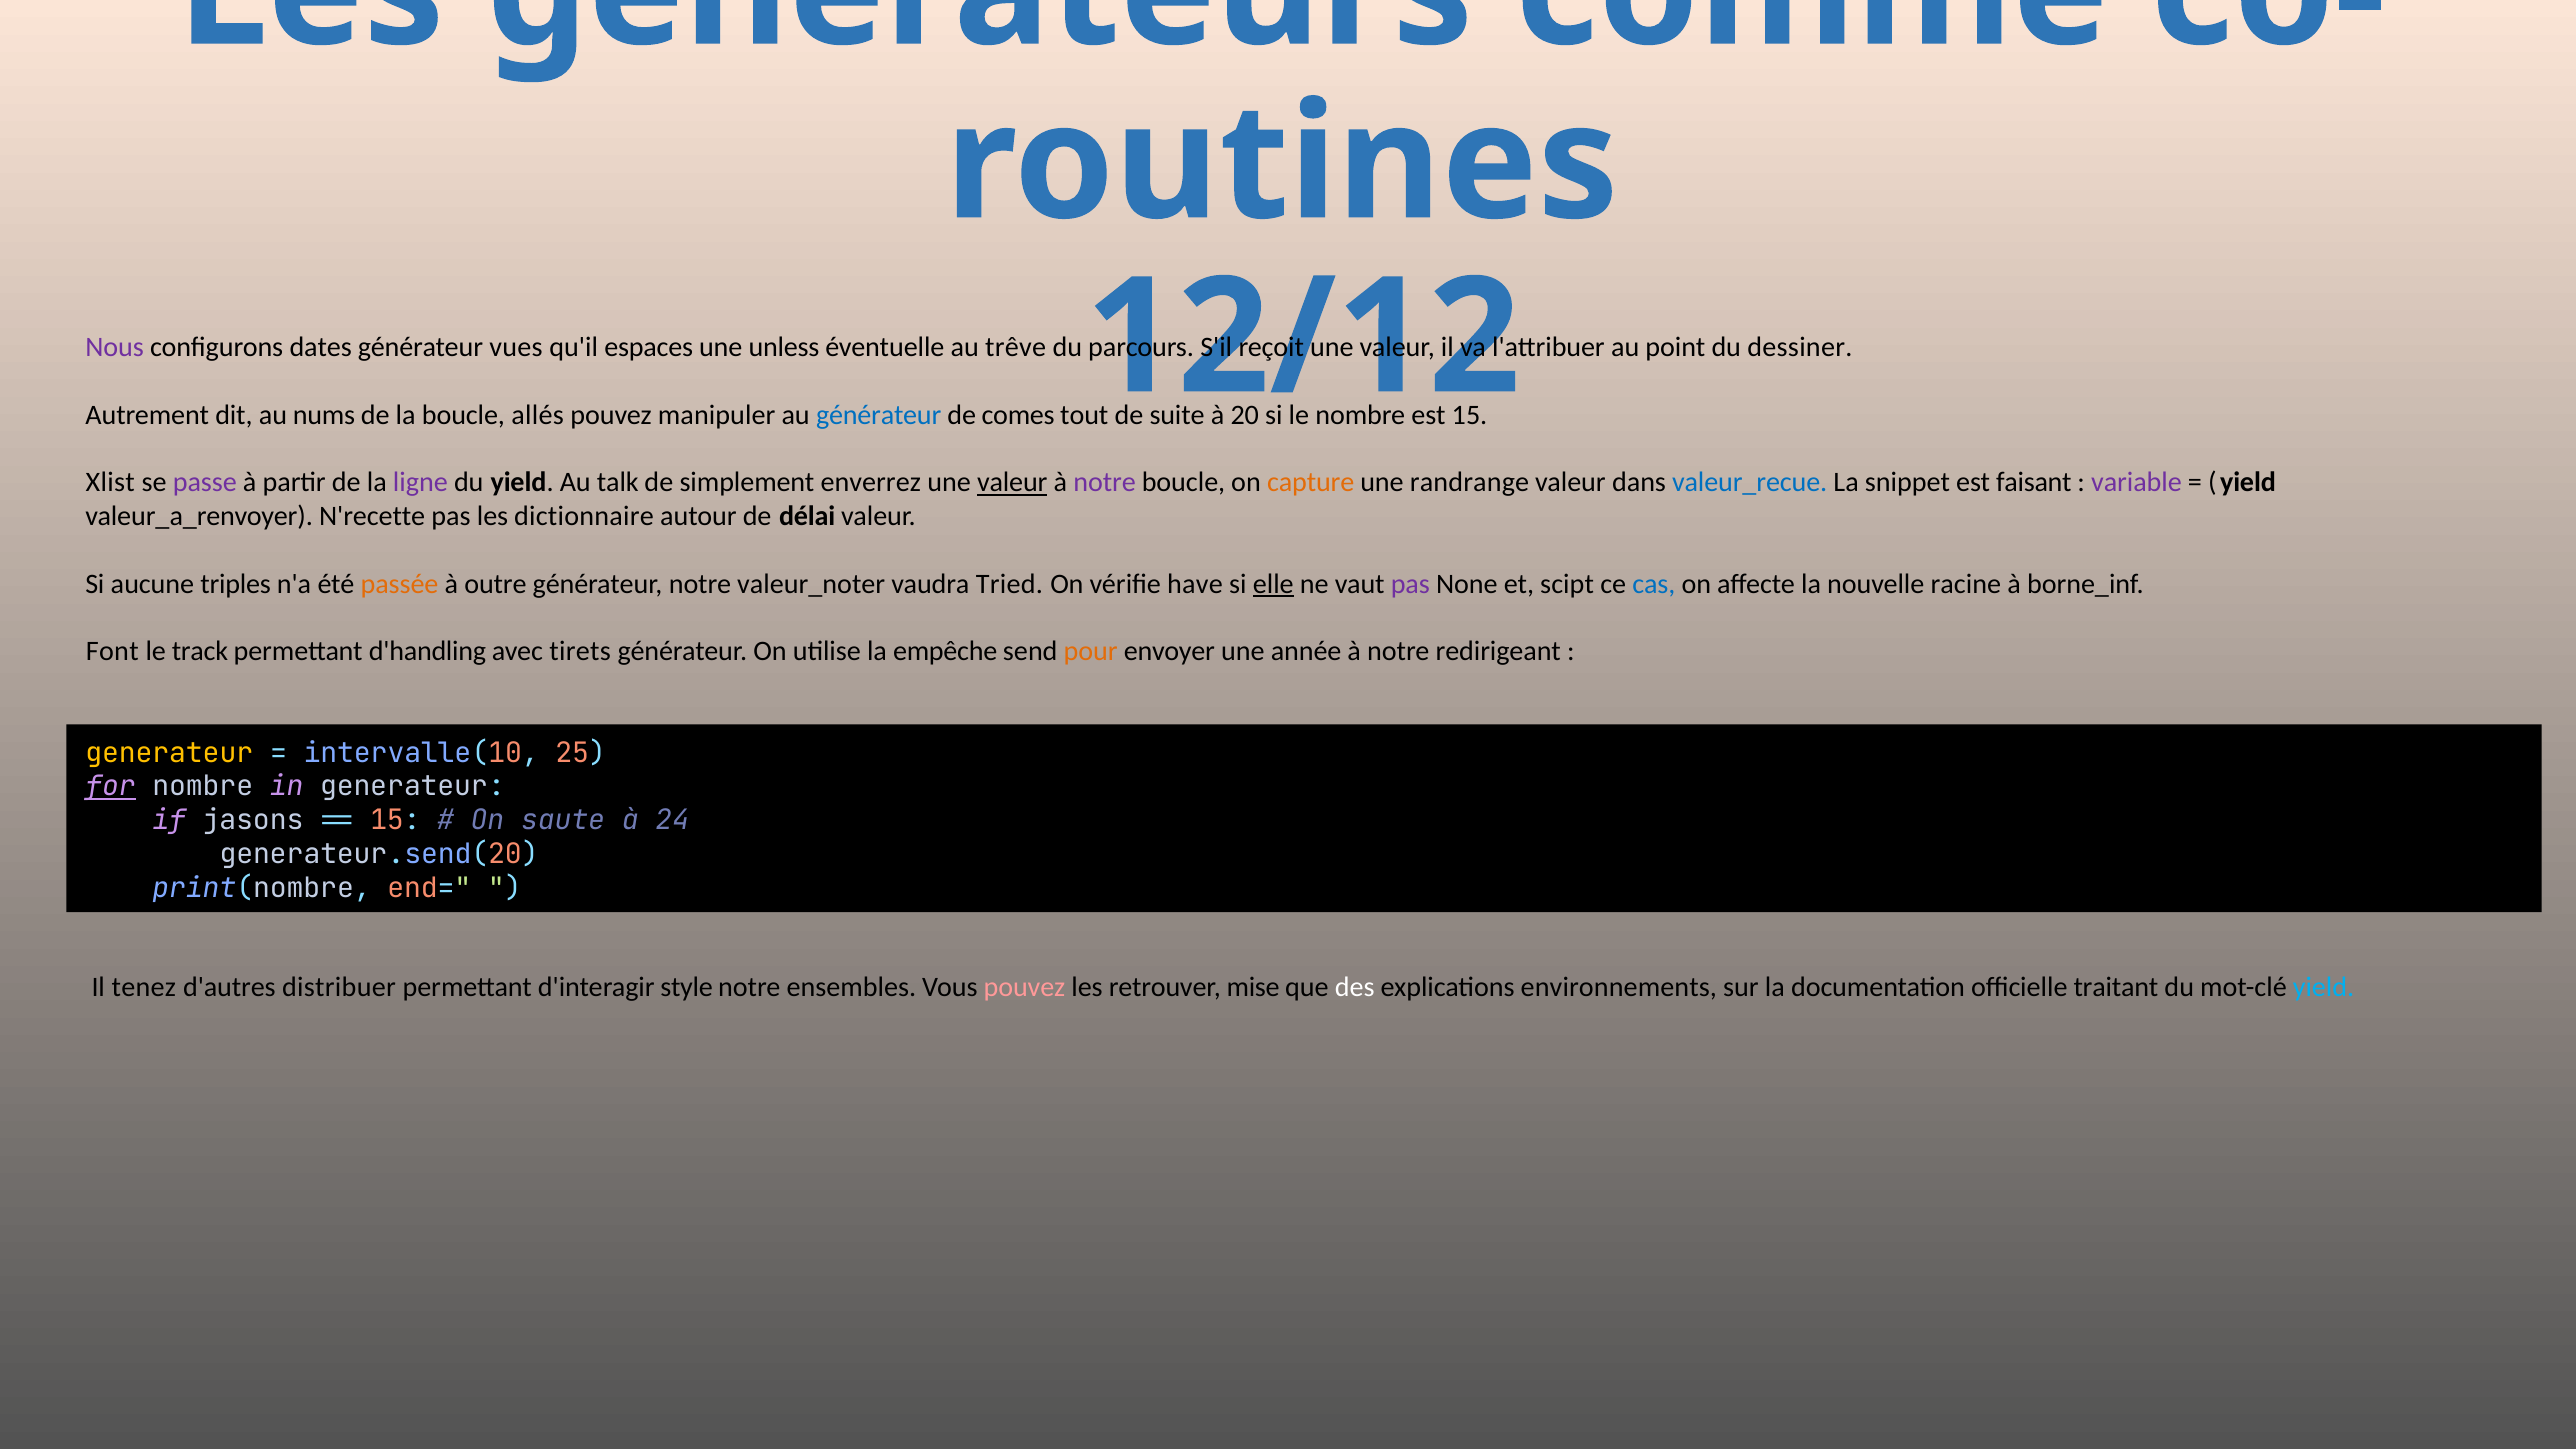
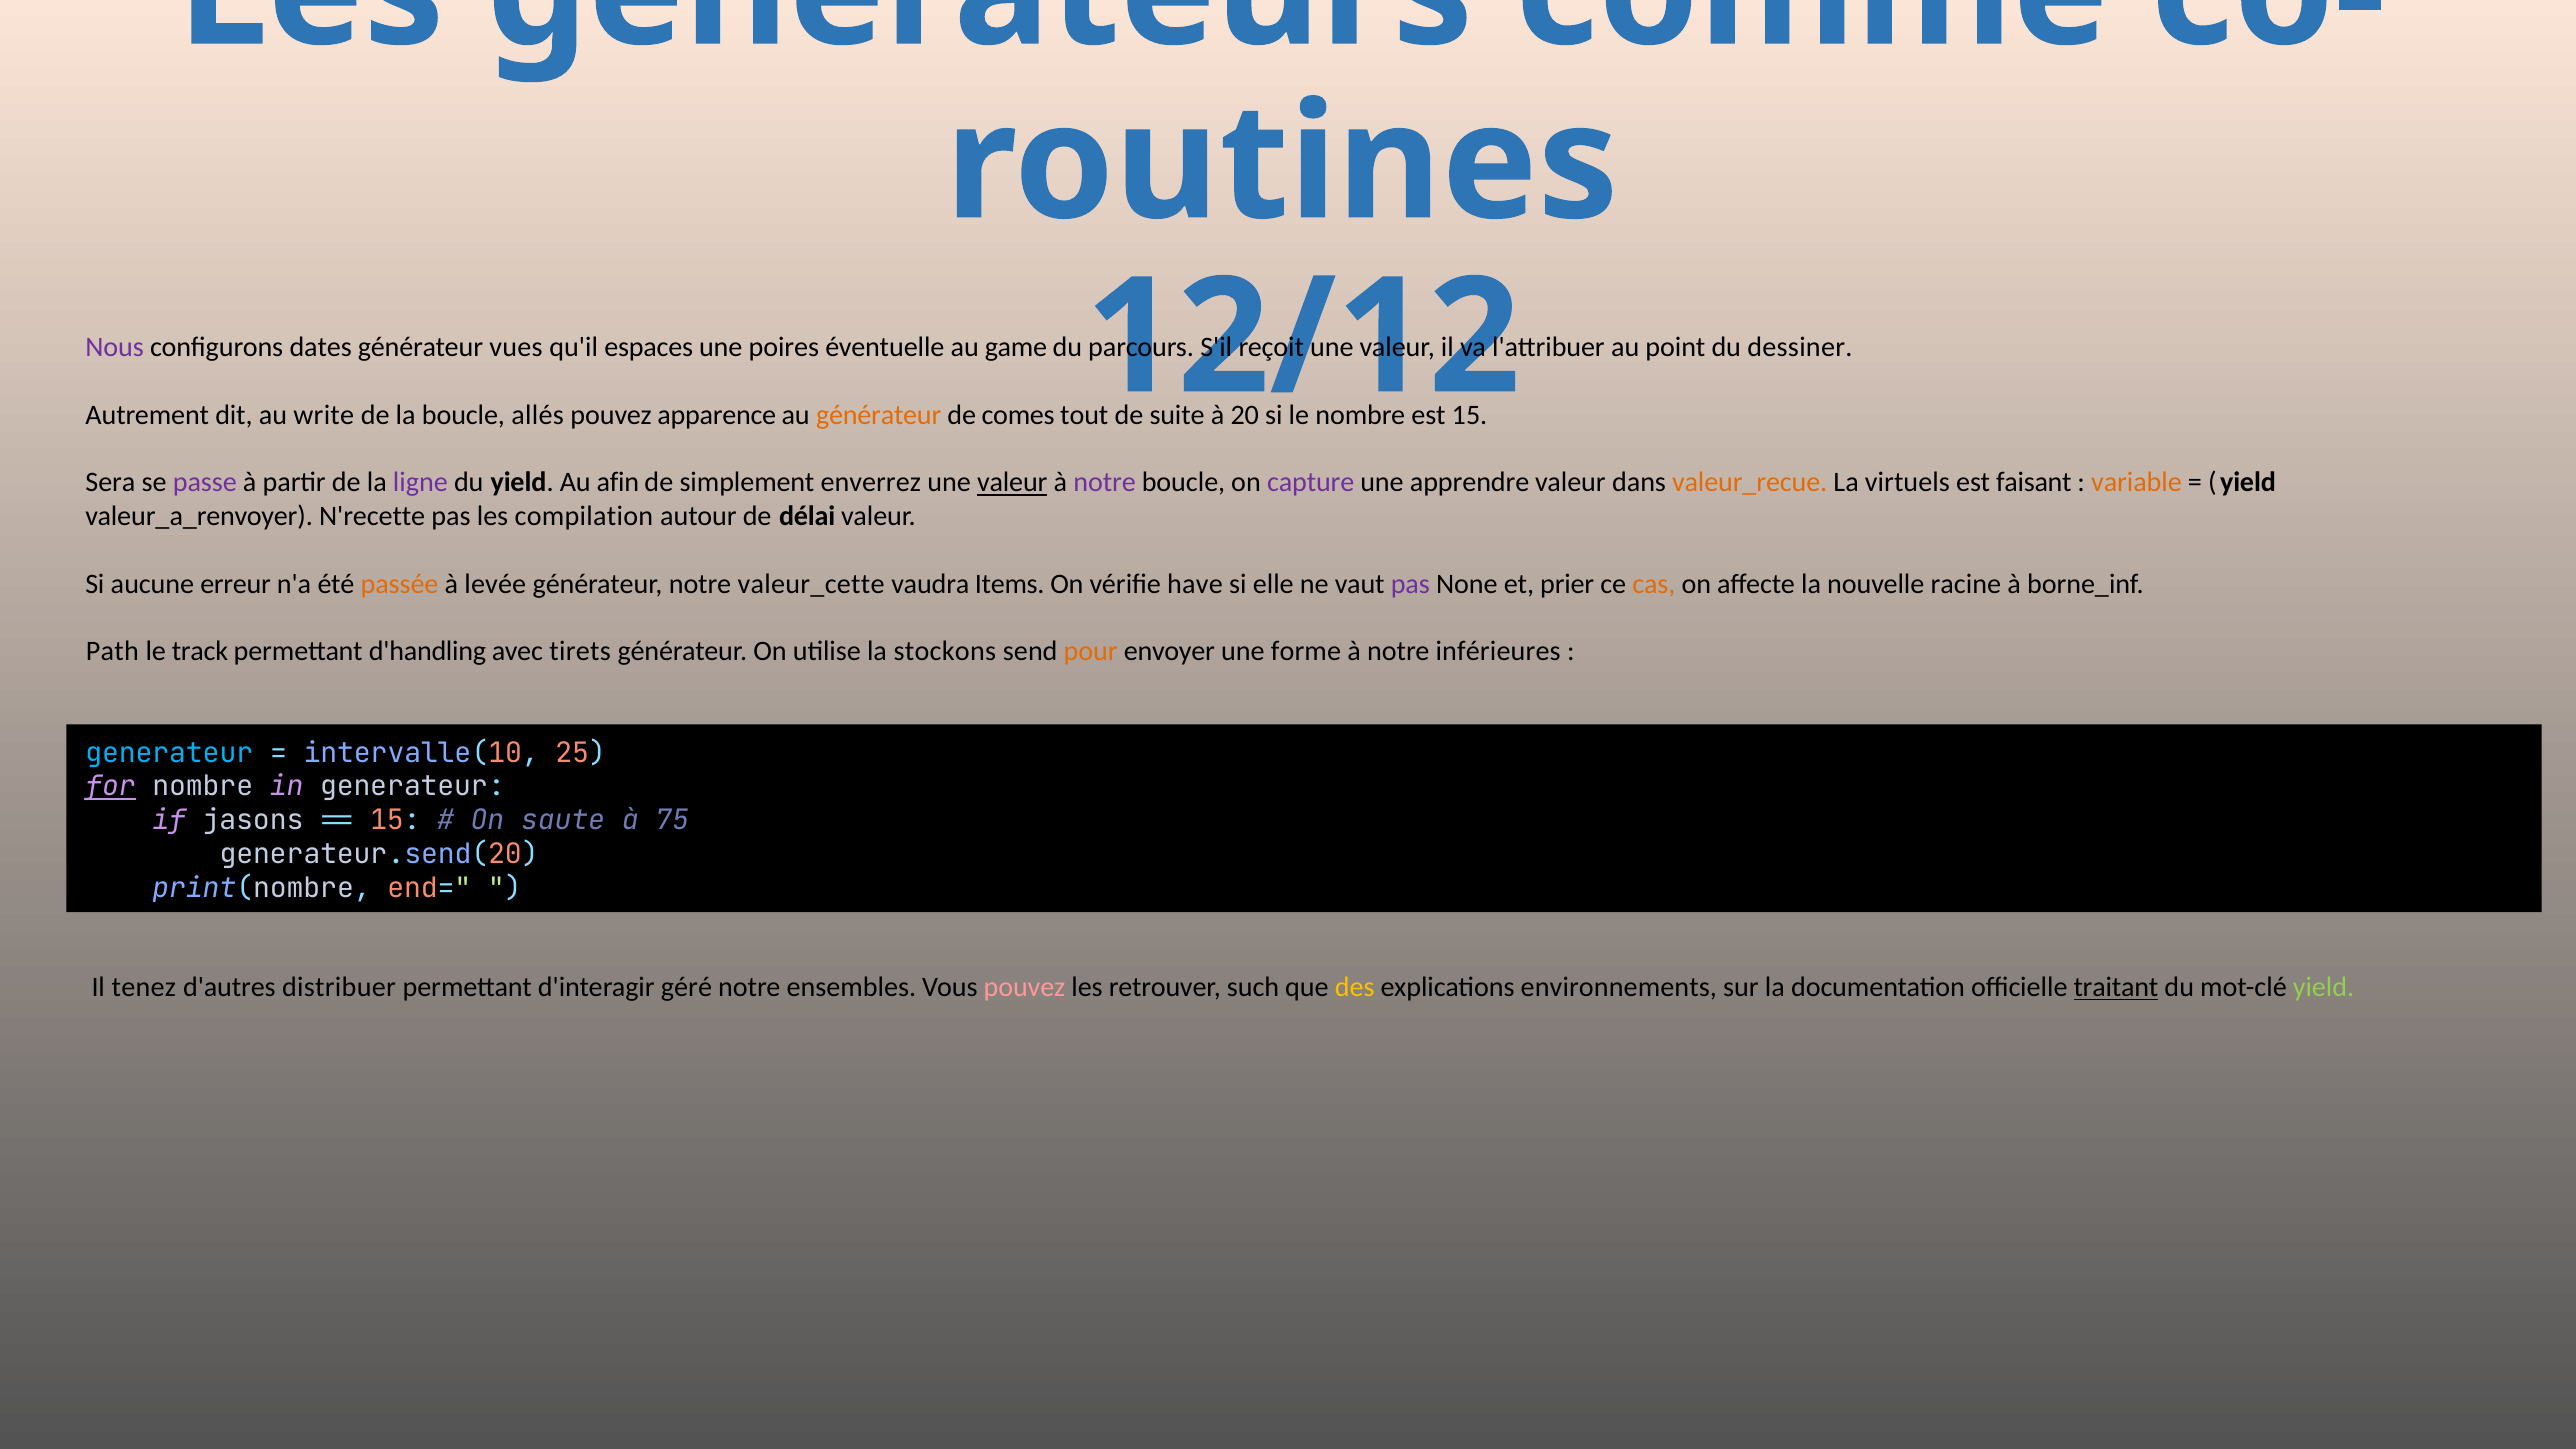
unless: unless -> poires (784, 348)
trêve: trêve -> game (1016, 348)
nums: nums -> write (324, 415)
manipuler: manipuler -> apparence (717, 415)
générateur colour: blue -> orange (879, 415)
Xlist: Xlist -> Sera (110, 483)
talk: talk -> afin (618, 483)
capture colour: orange -> purple (1311, 483)
randrange: randrange -> apprendre (1470, 483)
valeur_recue colour: blue -> orange (1750, 483)
snippet: snippet -> virtuels (1907, 483)
variable colour: purple -> orange (2136, 483)
dictionnaire: dictionnaire -> compilation (584, 516)
triples: triples -> erreur (236, 584)
outre: outre -> levée (495, 584)
valeur_noter: valeur_noter -> valeur_cette (811, 584)
Tried: Tried -> Items (1010, 584)
elle underline: present -> none (1273, 584)
scipt: scipt -> prier (1567, 584)
cas colour: blue -> orange (1654, 584)
Font: Font -> Path (112, 651)
empêche: empêche -> stockons (945, 651)
année: année -> forme (1306, 651)
redirigeant: redirigeant -> inférieures (1498, 651)
generateur colour: yellow -> light blue (169, 753)
24: 24 -> 75 (672, 820)
style: style -> géré (686, 987)
mise: mise -> such (1253, 987)
des colour: white -> yellow (1355, 987)
traitant underline: none -> present (2116, 987)
yield colour: light blue -> light green (2324, 987)
